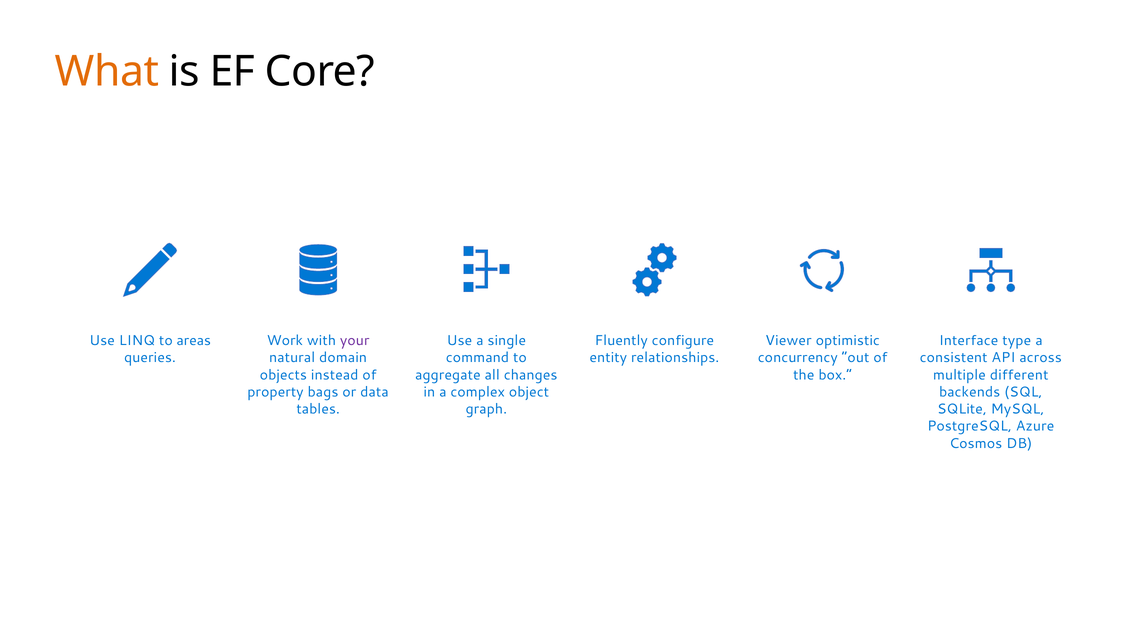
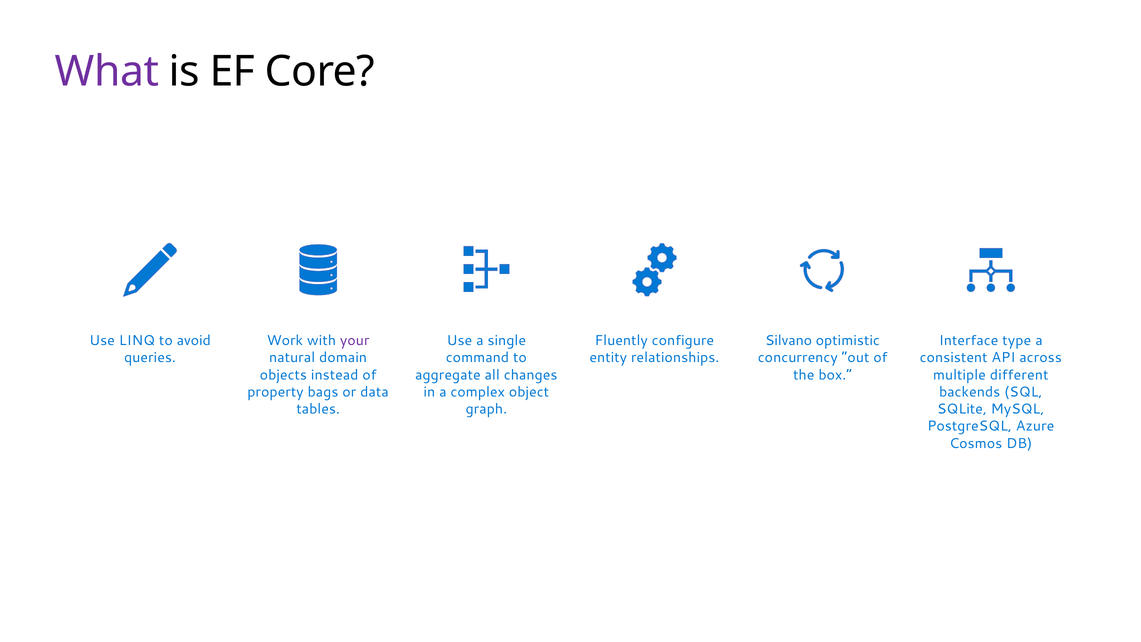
What colour: orange -> purple (107, 71)
areas: areas -> avoid (194, 341)
Viewer: Viewer -> Silvano (789, 341)
